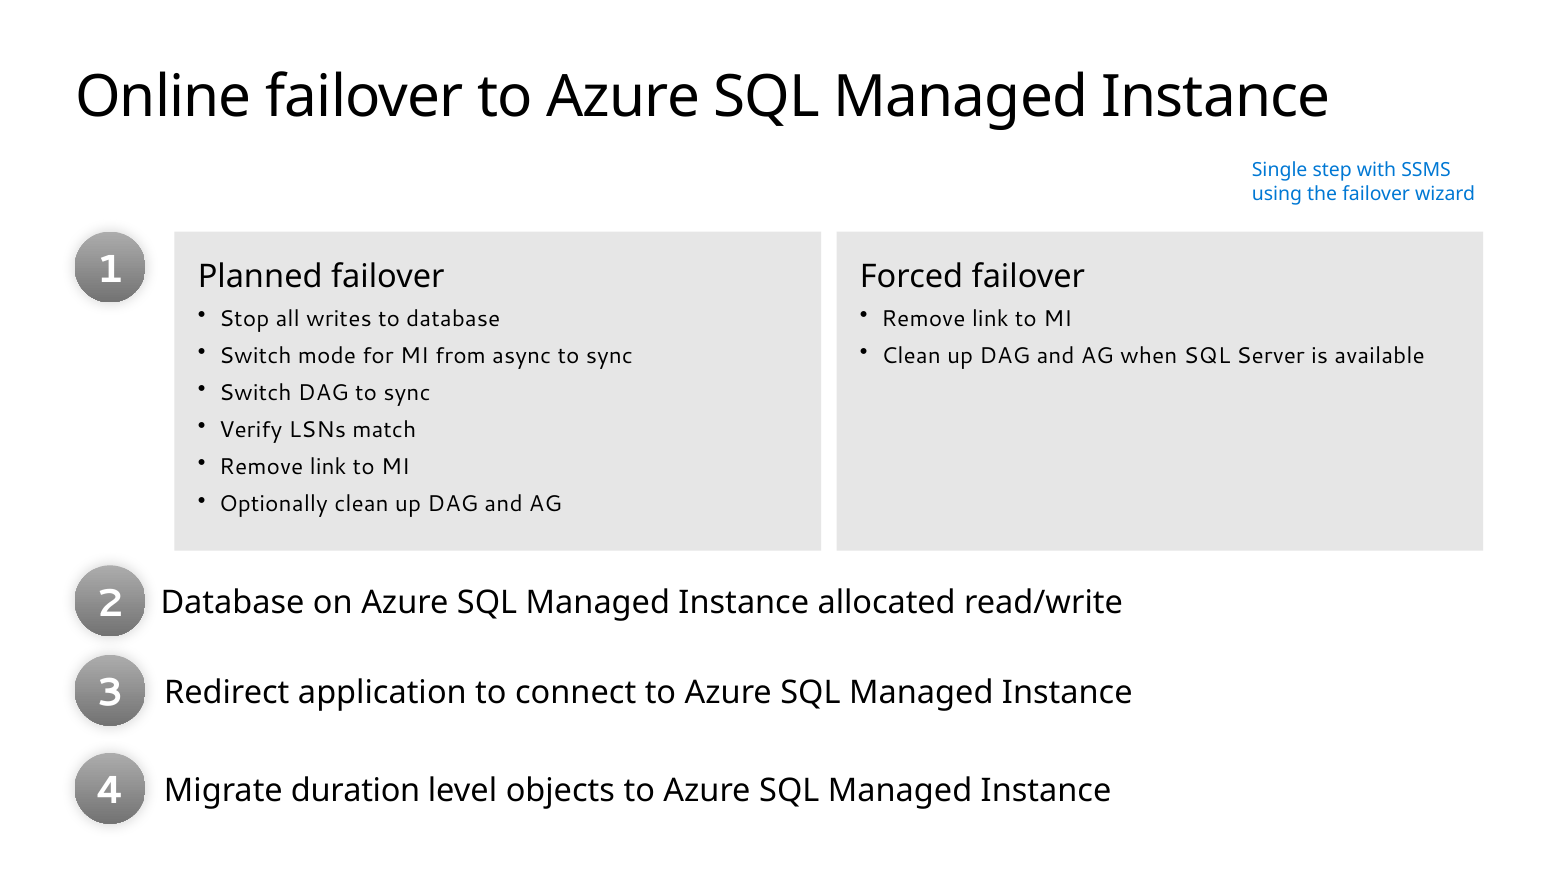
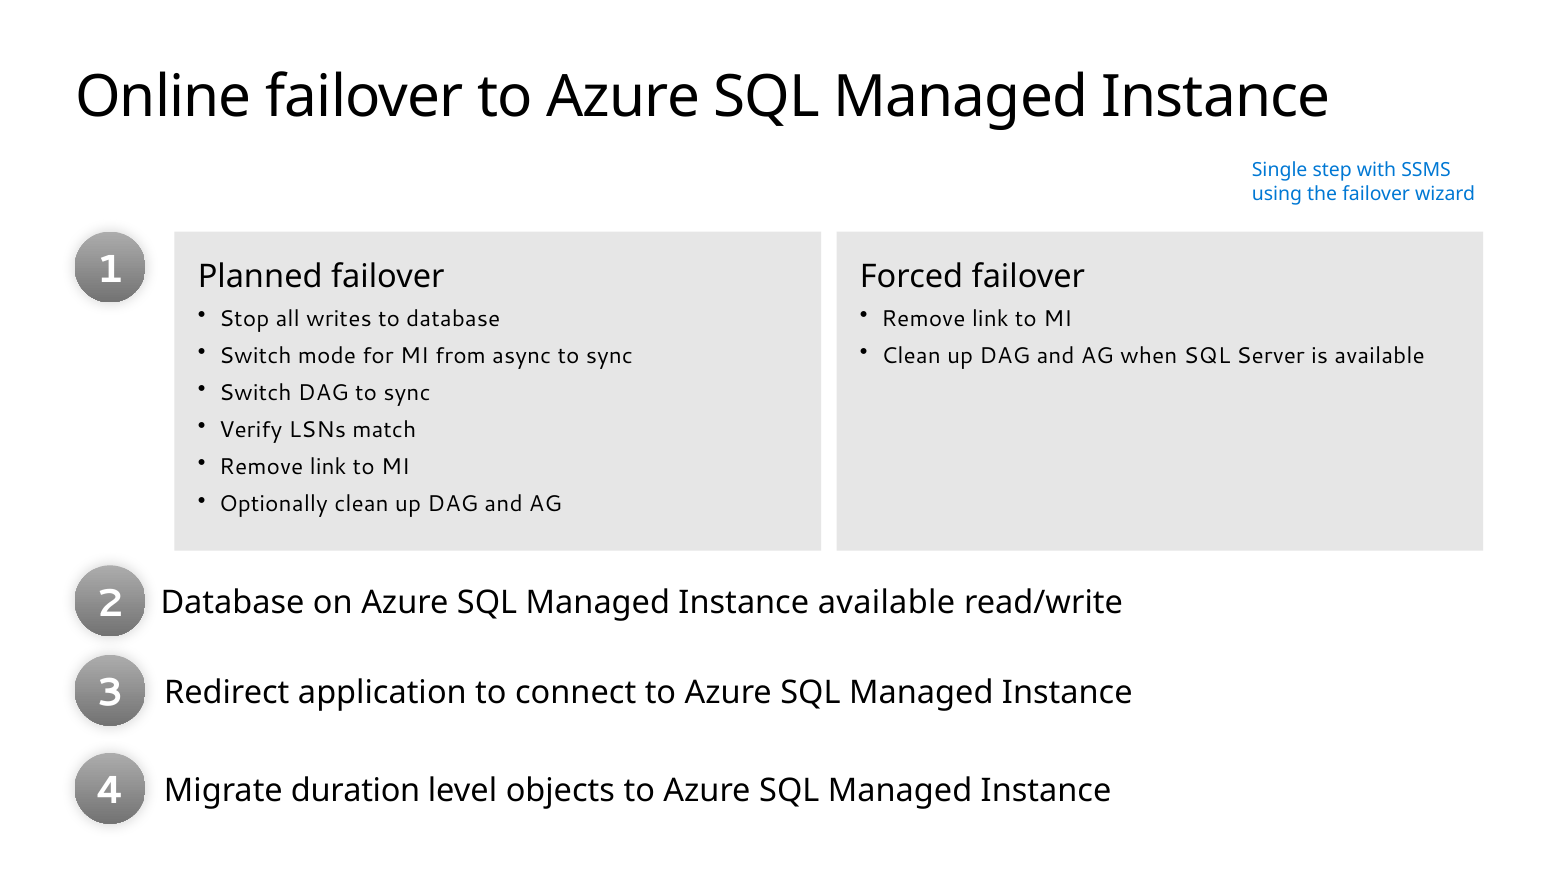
Instance allocated: allocated -> available (887, 602)
